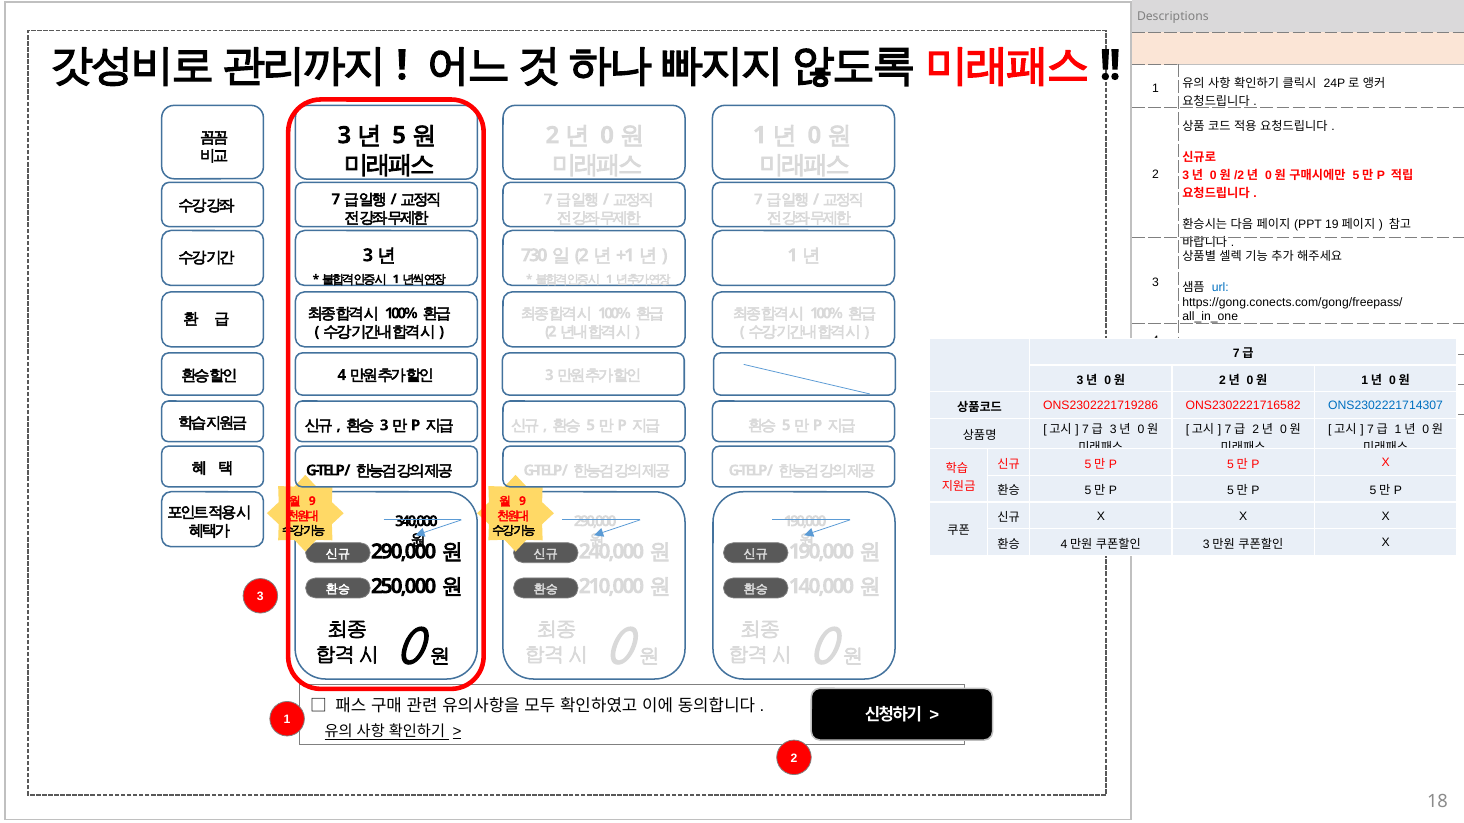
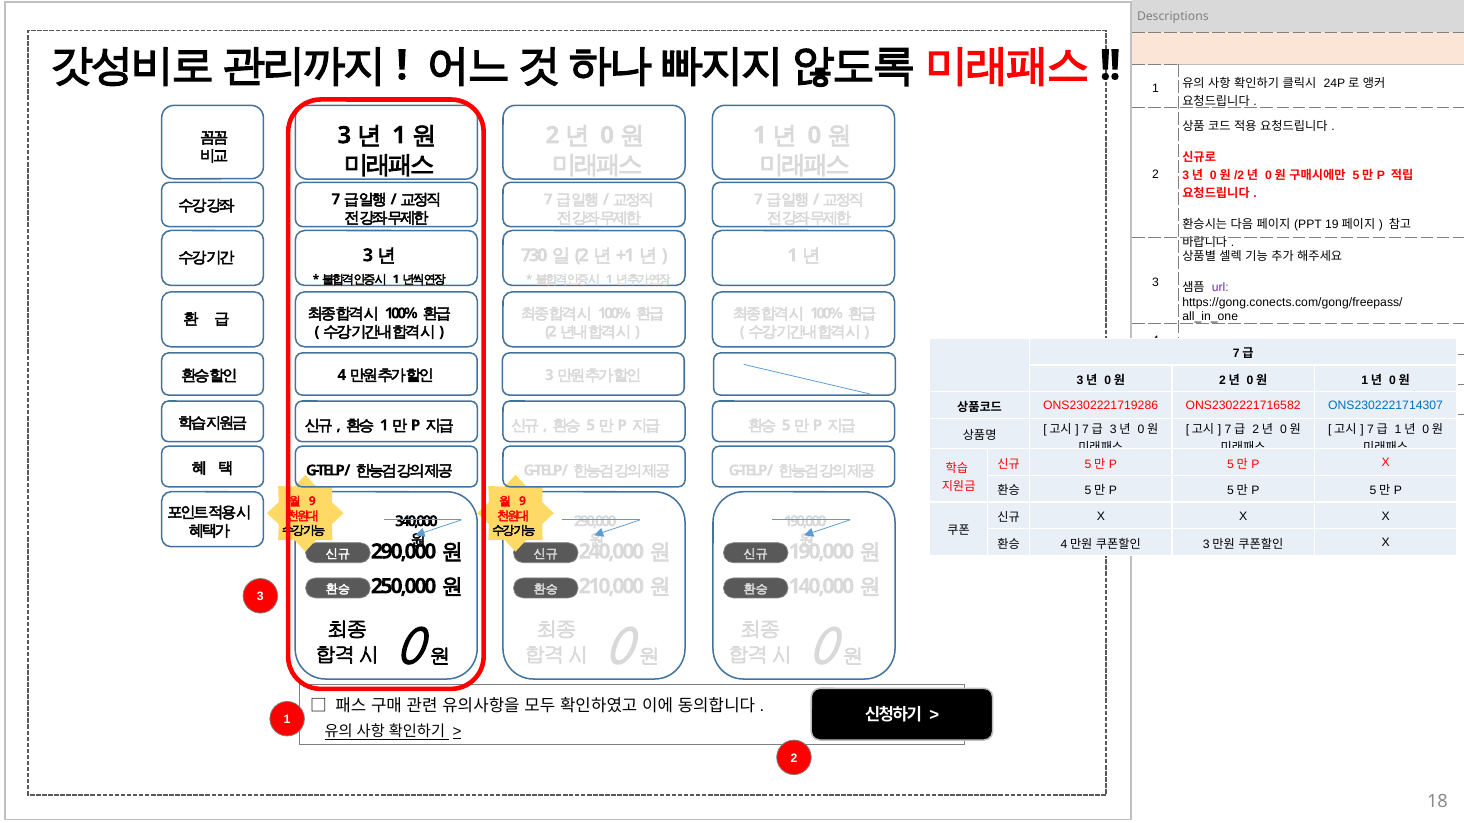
5: 5 -> 1 (399, 135)
url colour: blue -> purple (1220, 288)
3: 3 -> 1 (384, 426)
